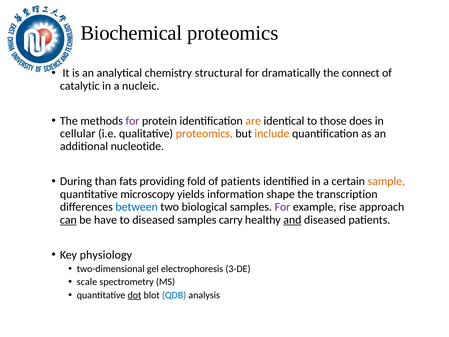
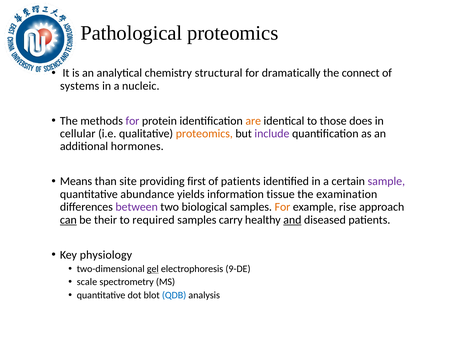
Biochemical: Biochemical -> Pathological (131, 33)
catalytic: catalytic -> systems (80, 86)
include colour: orange -> purple (272, 133)
nucleotide: nucleotide -> hormones (137, 146)
During: During -> Means (76, 181)
fats: fats -> site (128, 181)
fold: fold -> first (197, 181)
sample colour: orange -> purple (386, 181)
microscopy: microscopy -> abundance (147, 194)
shape: shape -> tissue (281, 194)
transcription: transcription -> examination (347, 194)
between colour: blue -> purple (137, 207)
For colour: purple -> orange (282, 207)
have: have -> their (106, 220)
to diseased: diseased -> required (153, 220)
gel underline: none -> present (153, 269)
3-DE: 3-DE -> 9-DE (238, 269)
dot underline: present -> none (134, 295)
